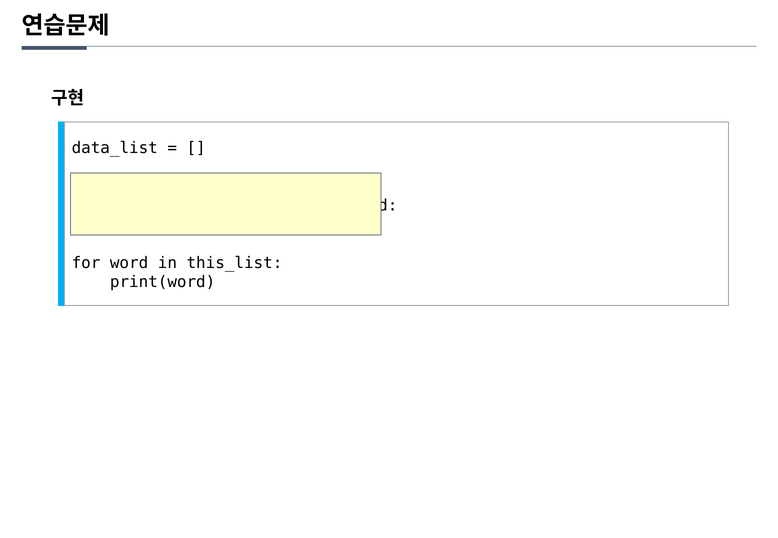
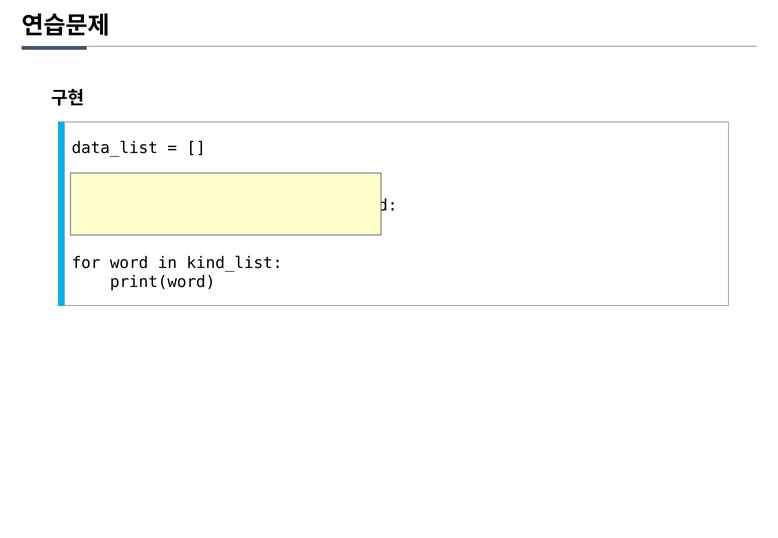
this_list: this_list -> kind_list (234, 263)
